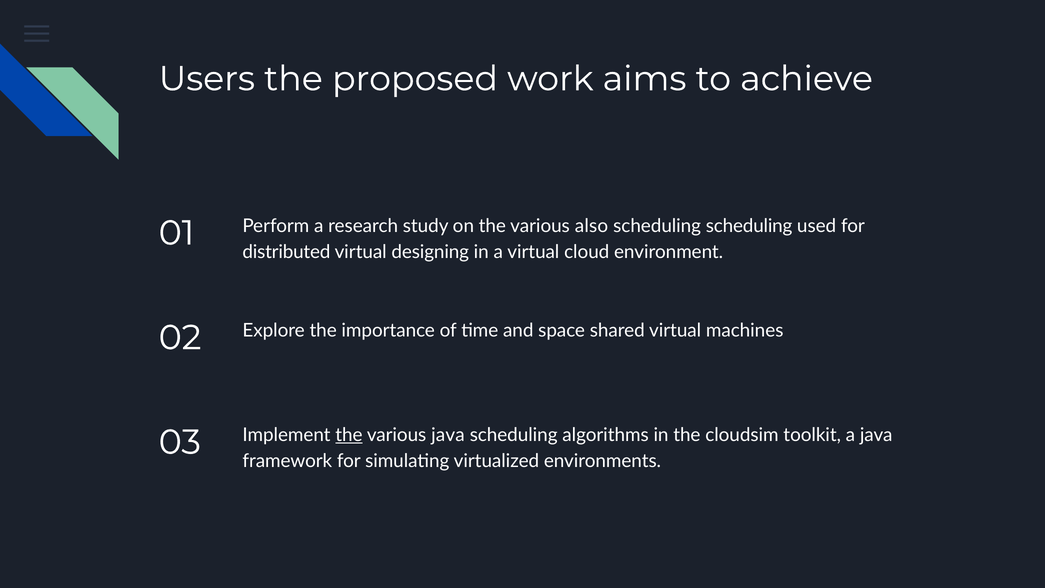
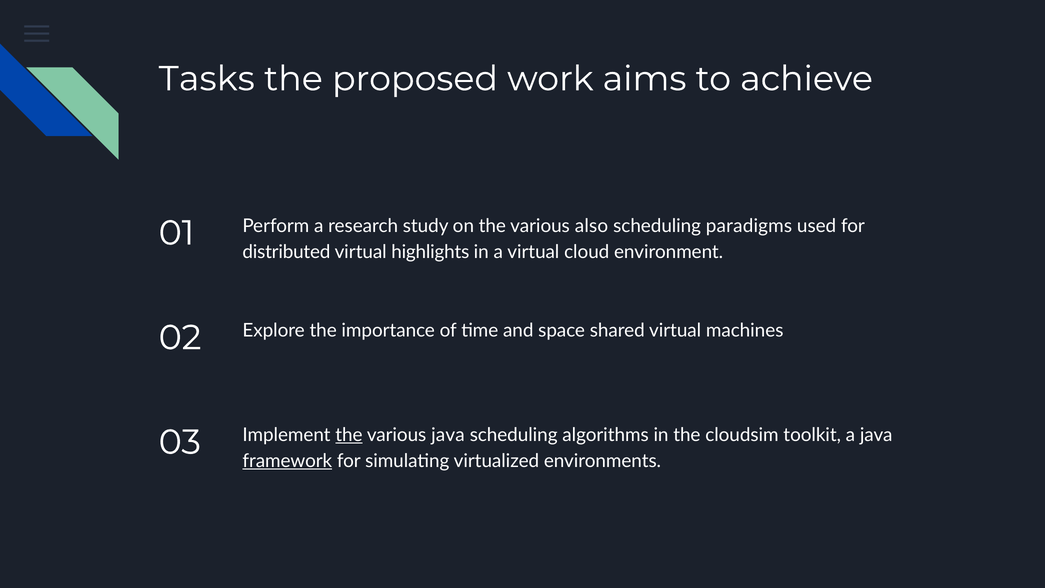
Users: Users -> Tasks (207, 79)
scheduling scheduling: scheduling -> paradigms (749, 226)
designing: designing -> highlights (430, 252)
framework underline: none -> present (287, 461)
